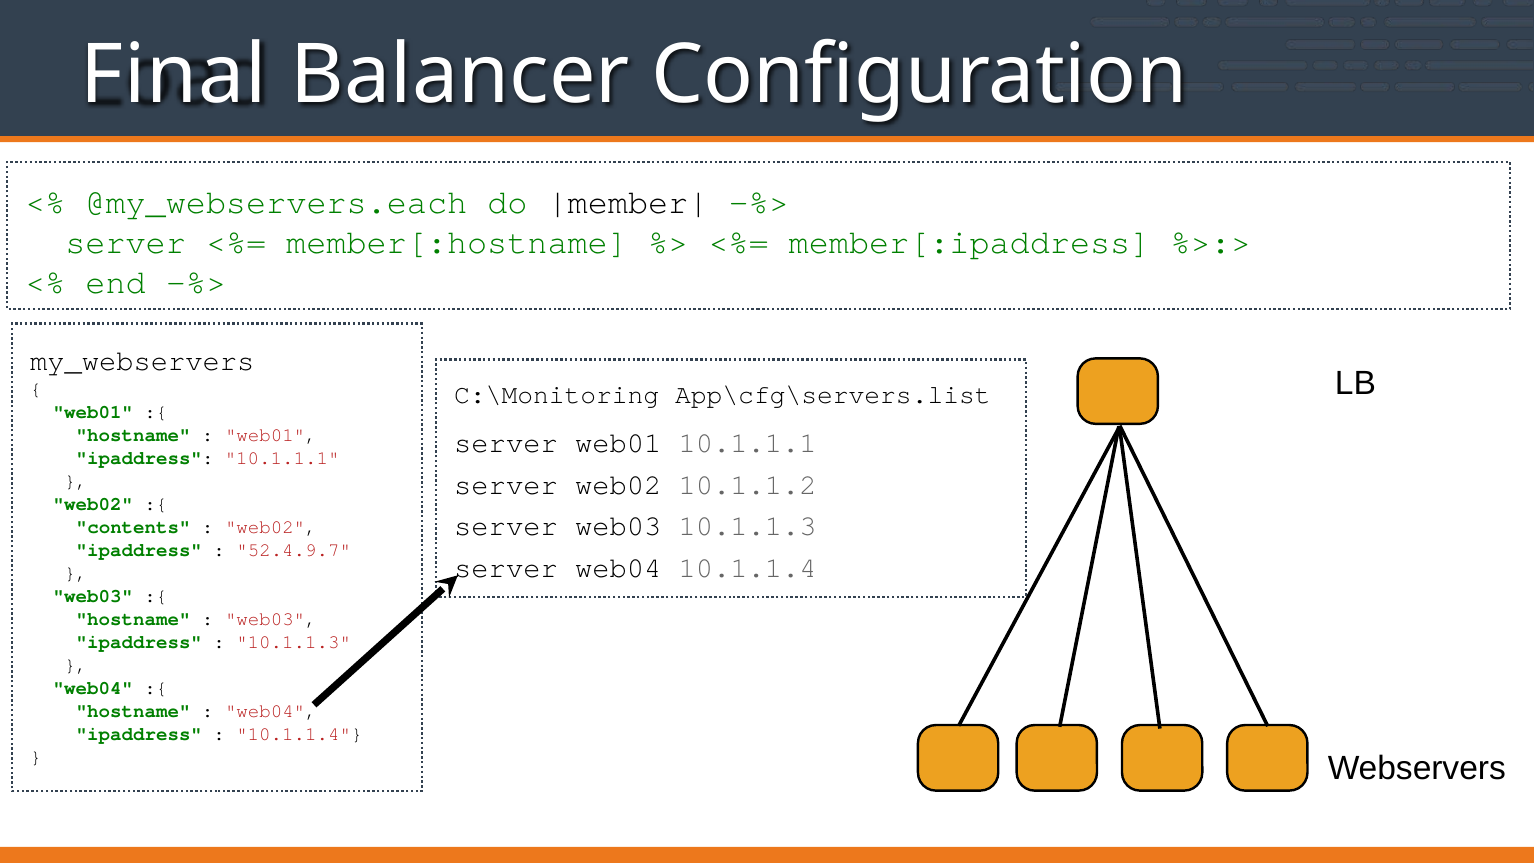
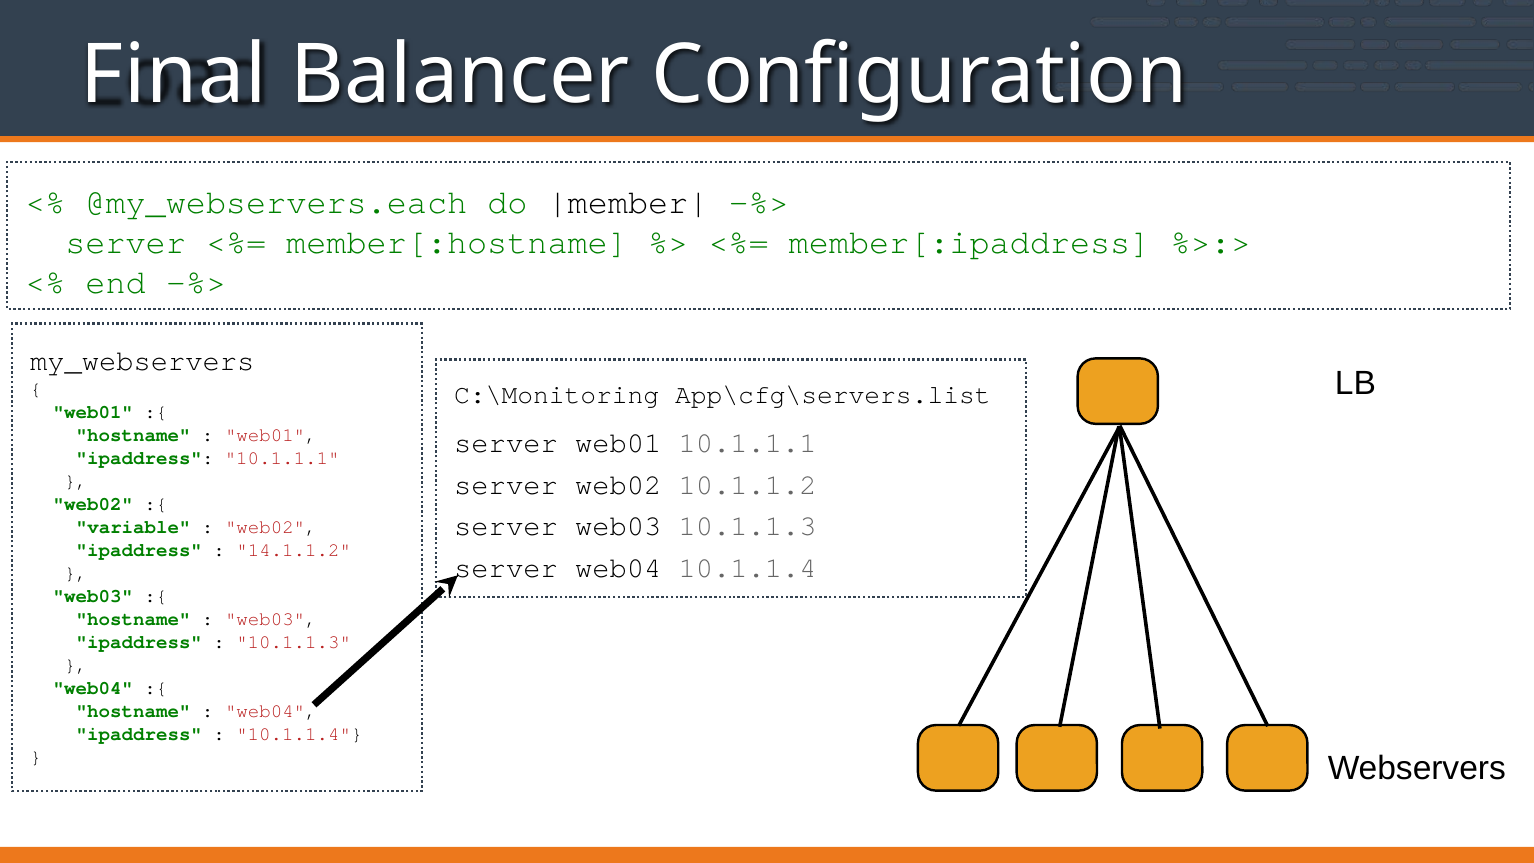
contents: contents -> variable (133, 527)
52.4.9.7: 52.4.9.7 -> 14.1.1.2 (294, 550)
